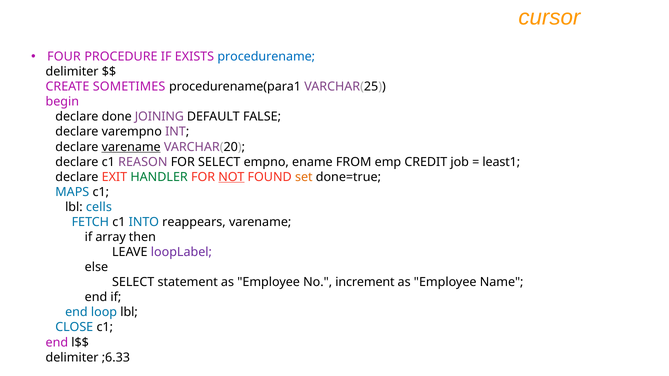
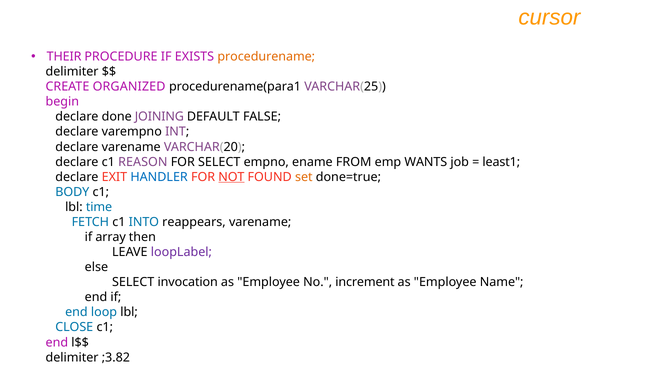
FOUR: FOUR -> THEIR (64, 57)
procedurename colour: blue -> orange (266, 57)
SOMETIMES: SOMETIMES -> ORGANIZED (129, 87)
varename underline: present -> none (131, 147)
CREDIT: CREDIT -> WANTS (426, 162)
HANDLER colour: green -> blue (159, 177)
MAPS: MAPS -> BODY (72, 192)
cells: cells -> time (99, 207)
statement: statement -> invocation (188, 282)
;6.33: ;6.33 -> ;3.82 (116, 358)
